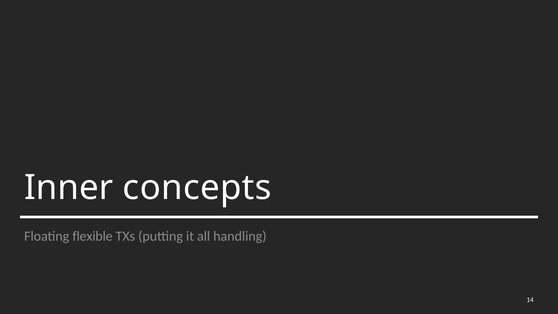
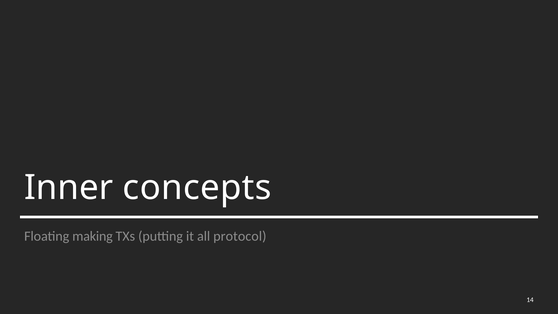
flexible: flexible -> making (93, 236)
handling: handling -> protocol (240, 236)
